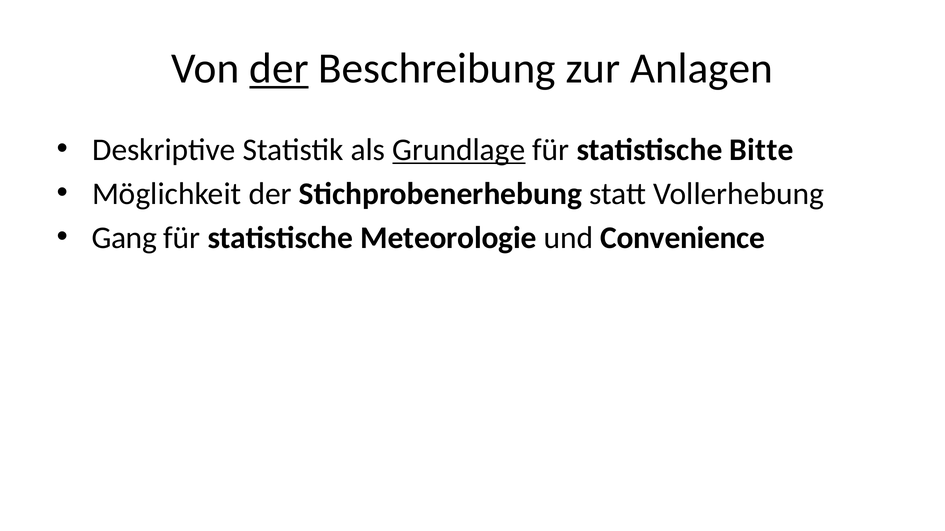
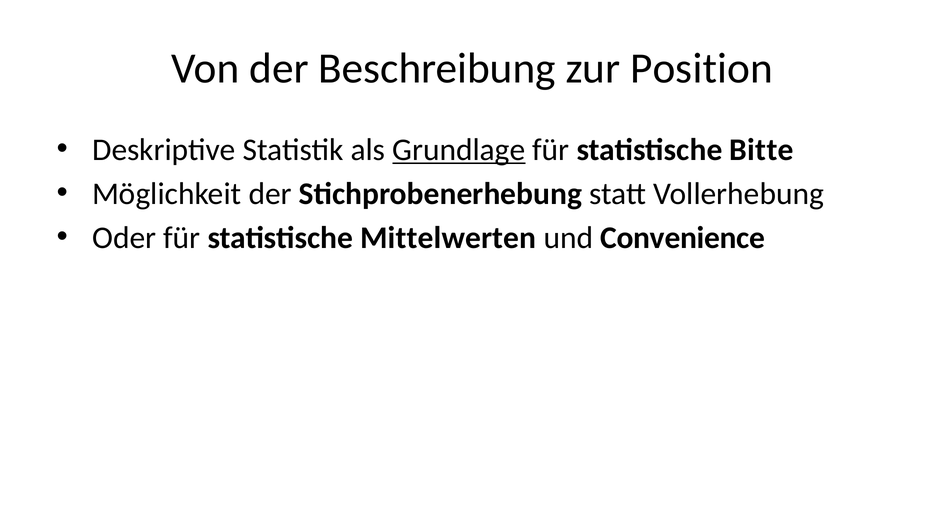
der underline: present -> none (279, 69)
Anlagen: Anlagen -> Position (701, 69)
Gang: Gang -> Oder (124, 238)
Meteorologie: Meteorologie -> Mittelwerten (448, 238)
